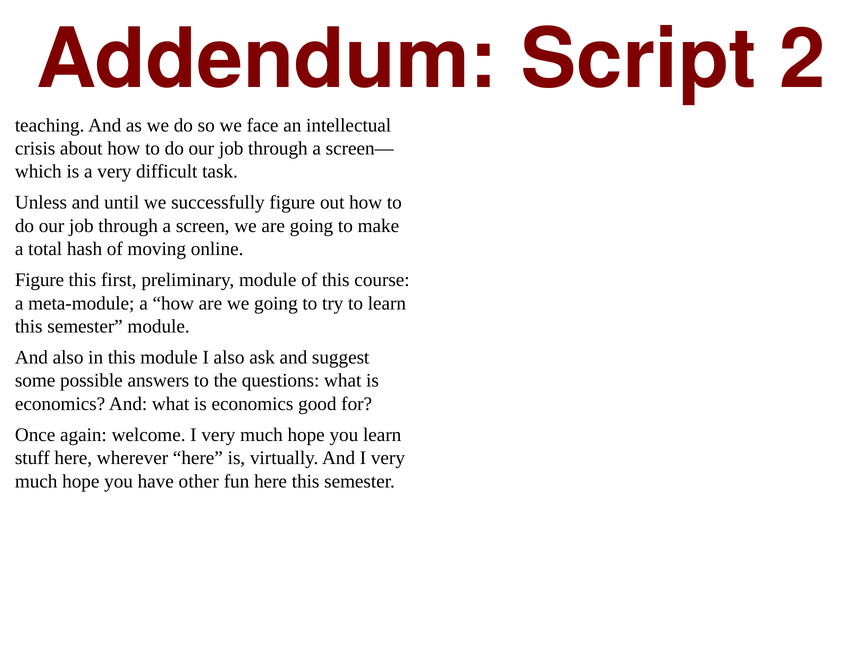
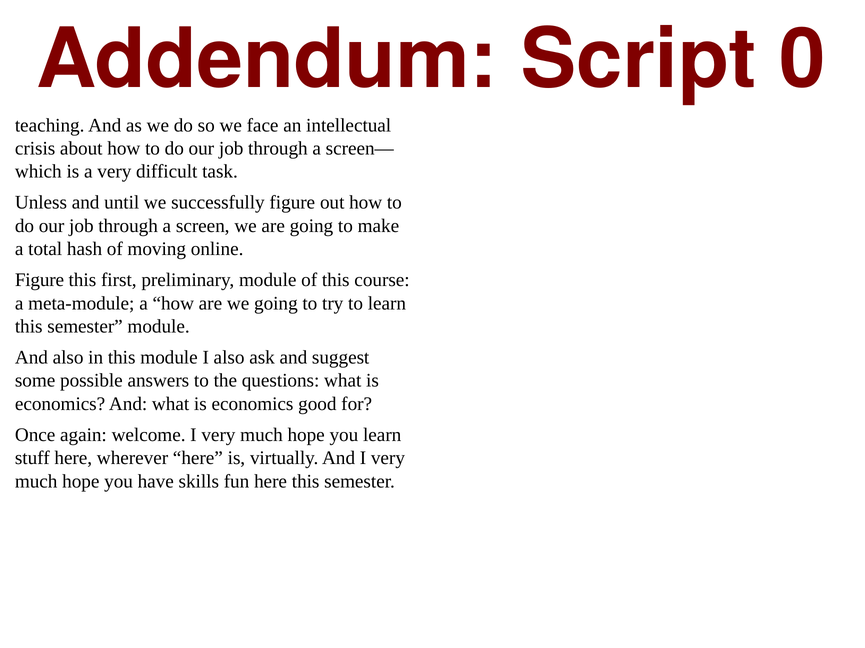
2: 2 -> 0 (803, 60)
other: other -> skills (199, 482)
